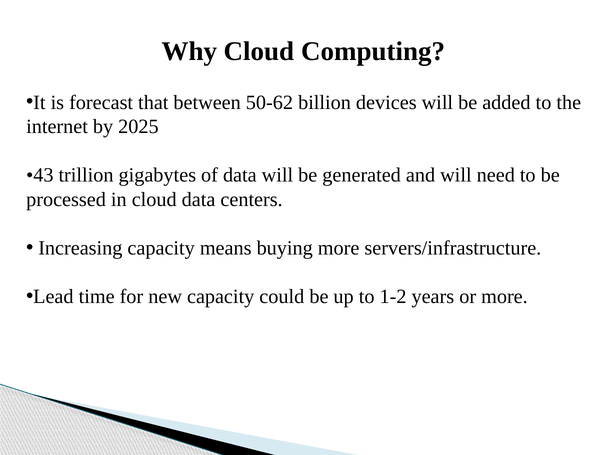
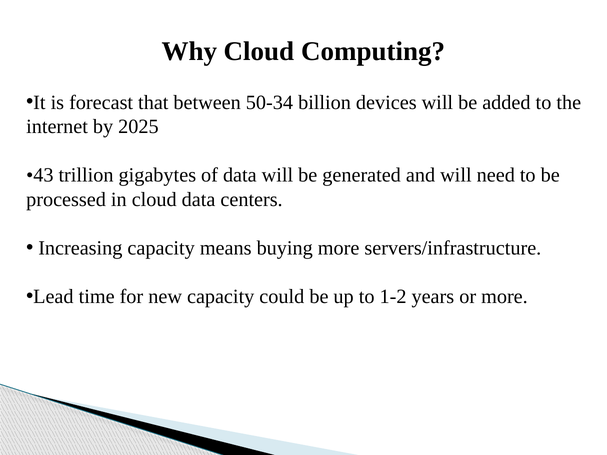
50-62: 50-62 -> 50-34 (269, 102)
